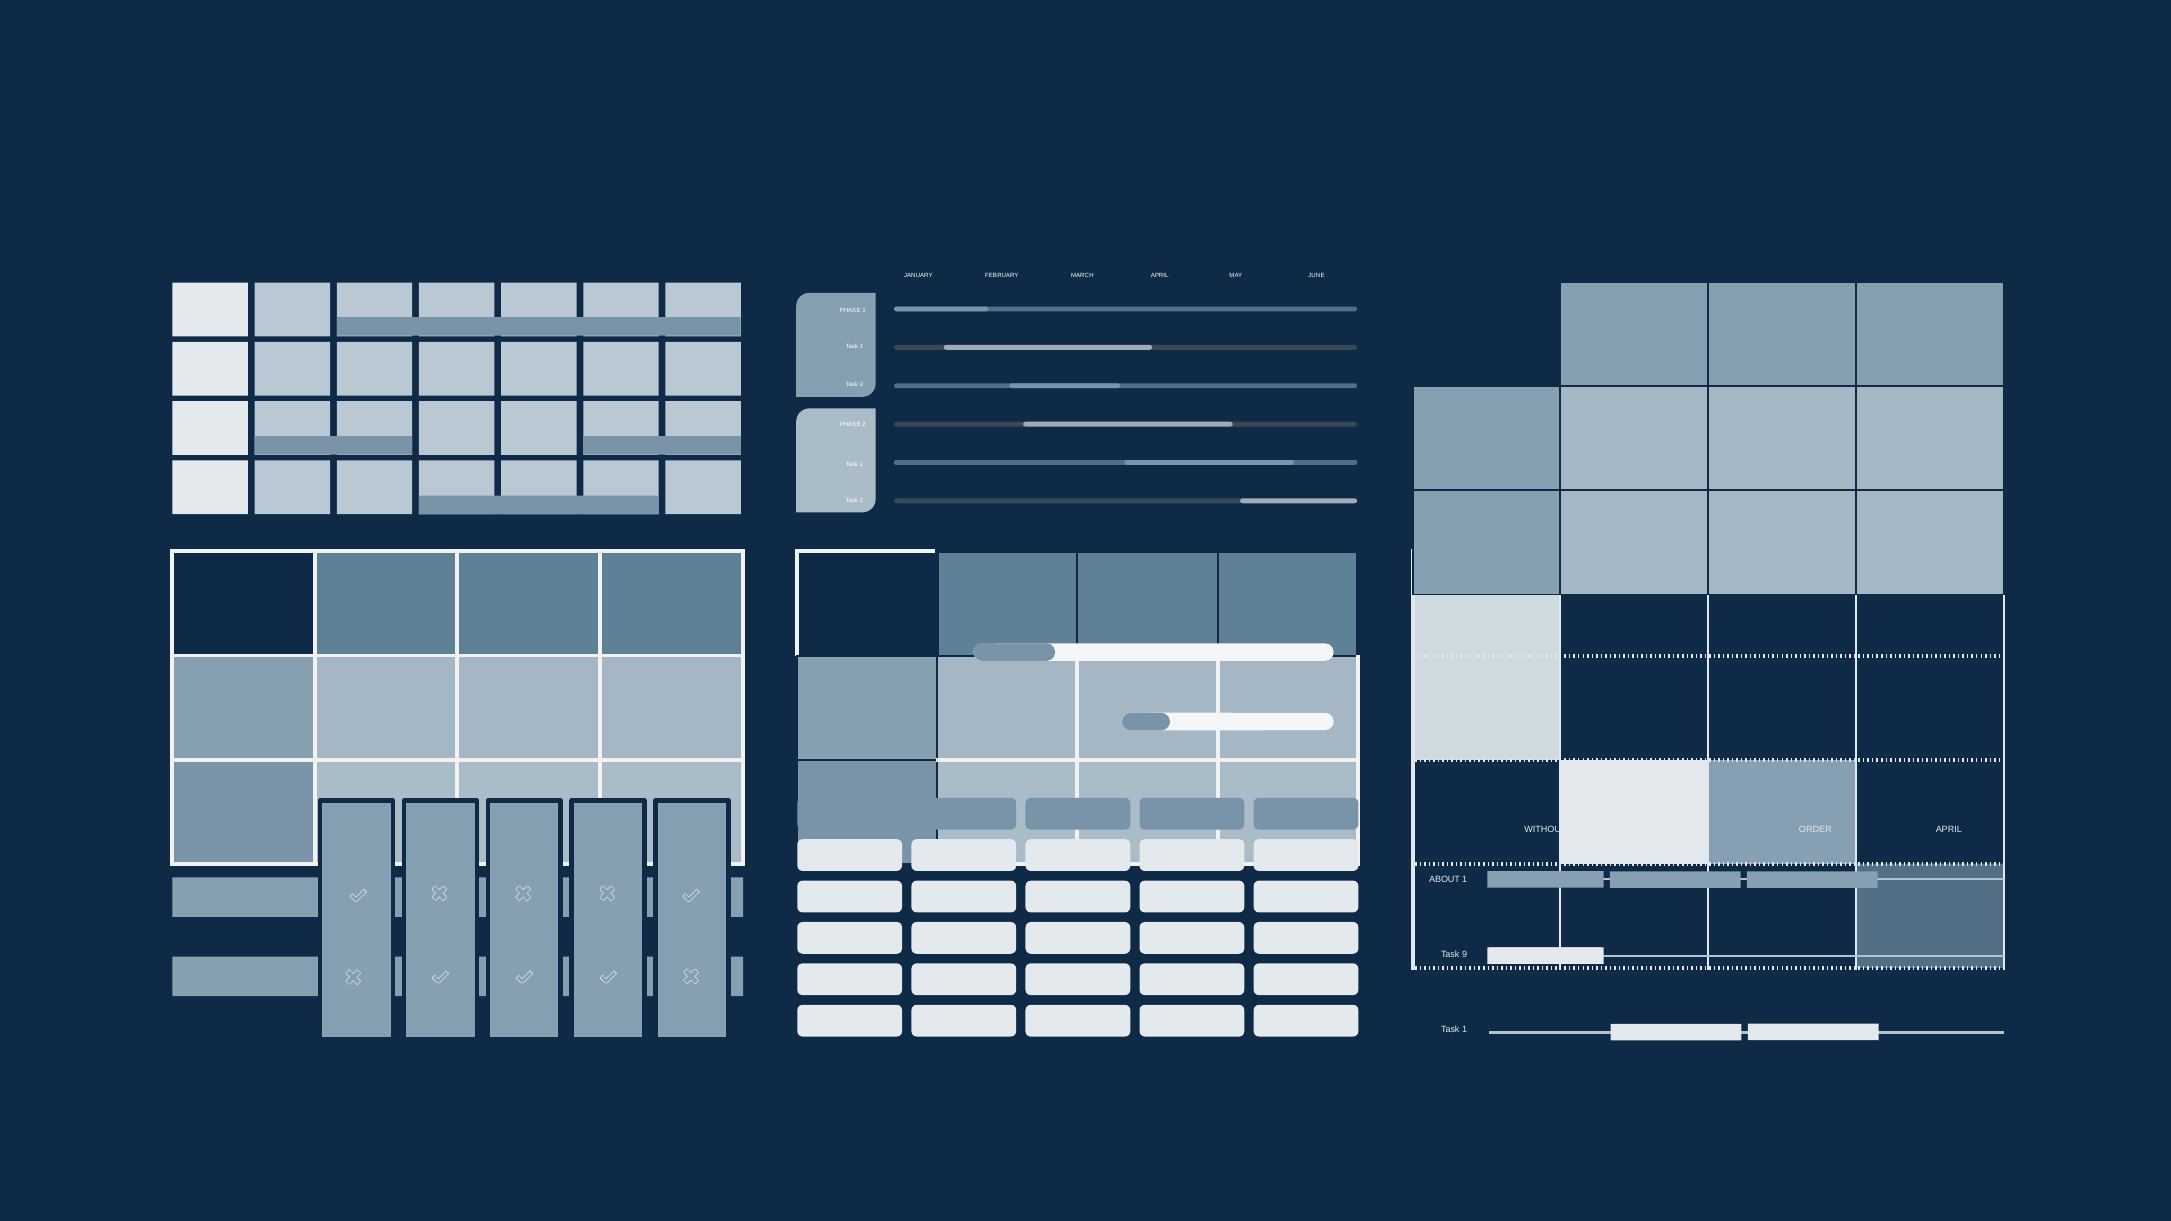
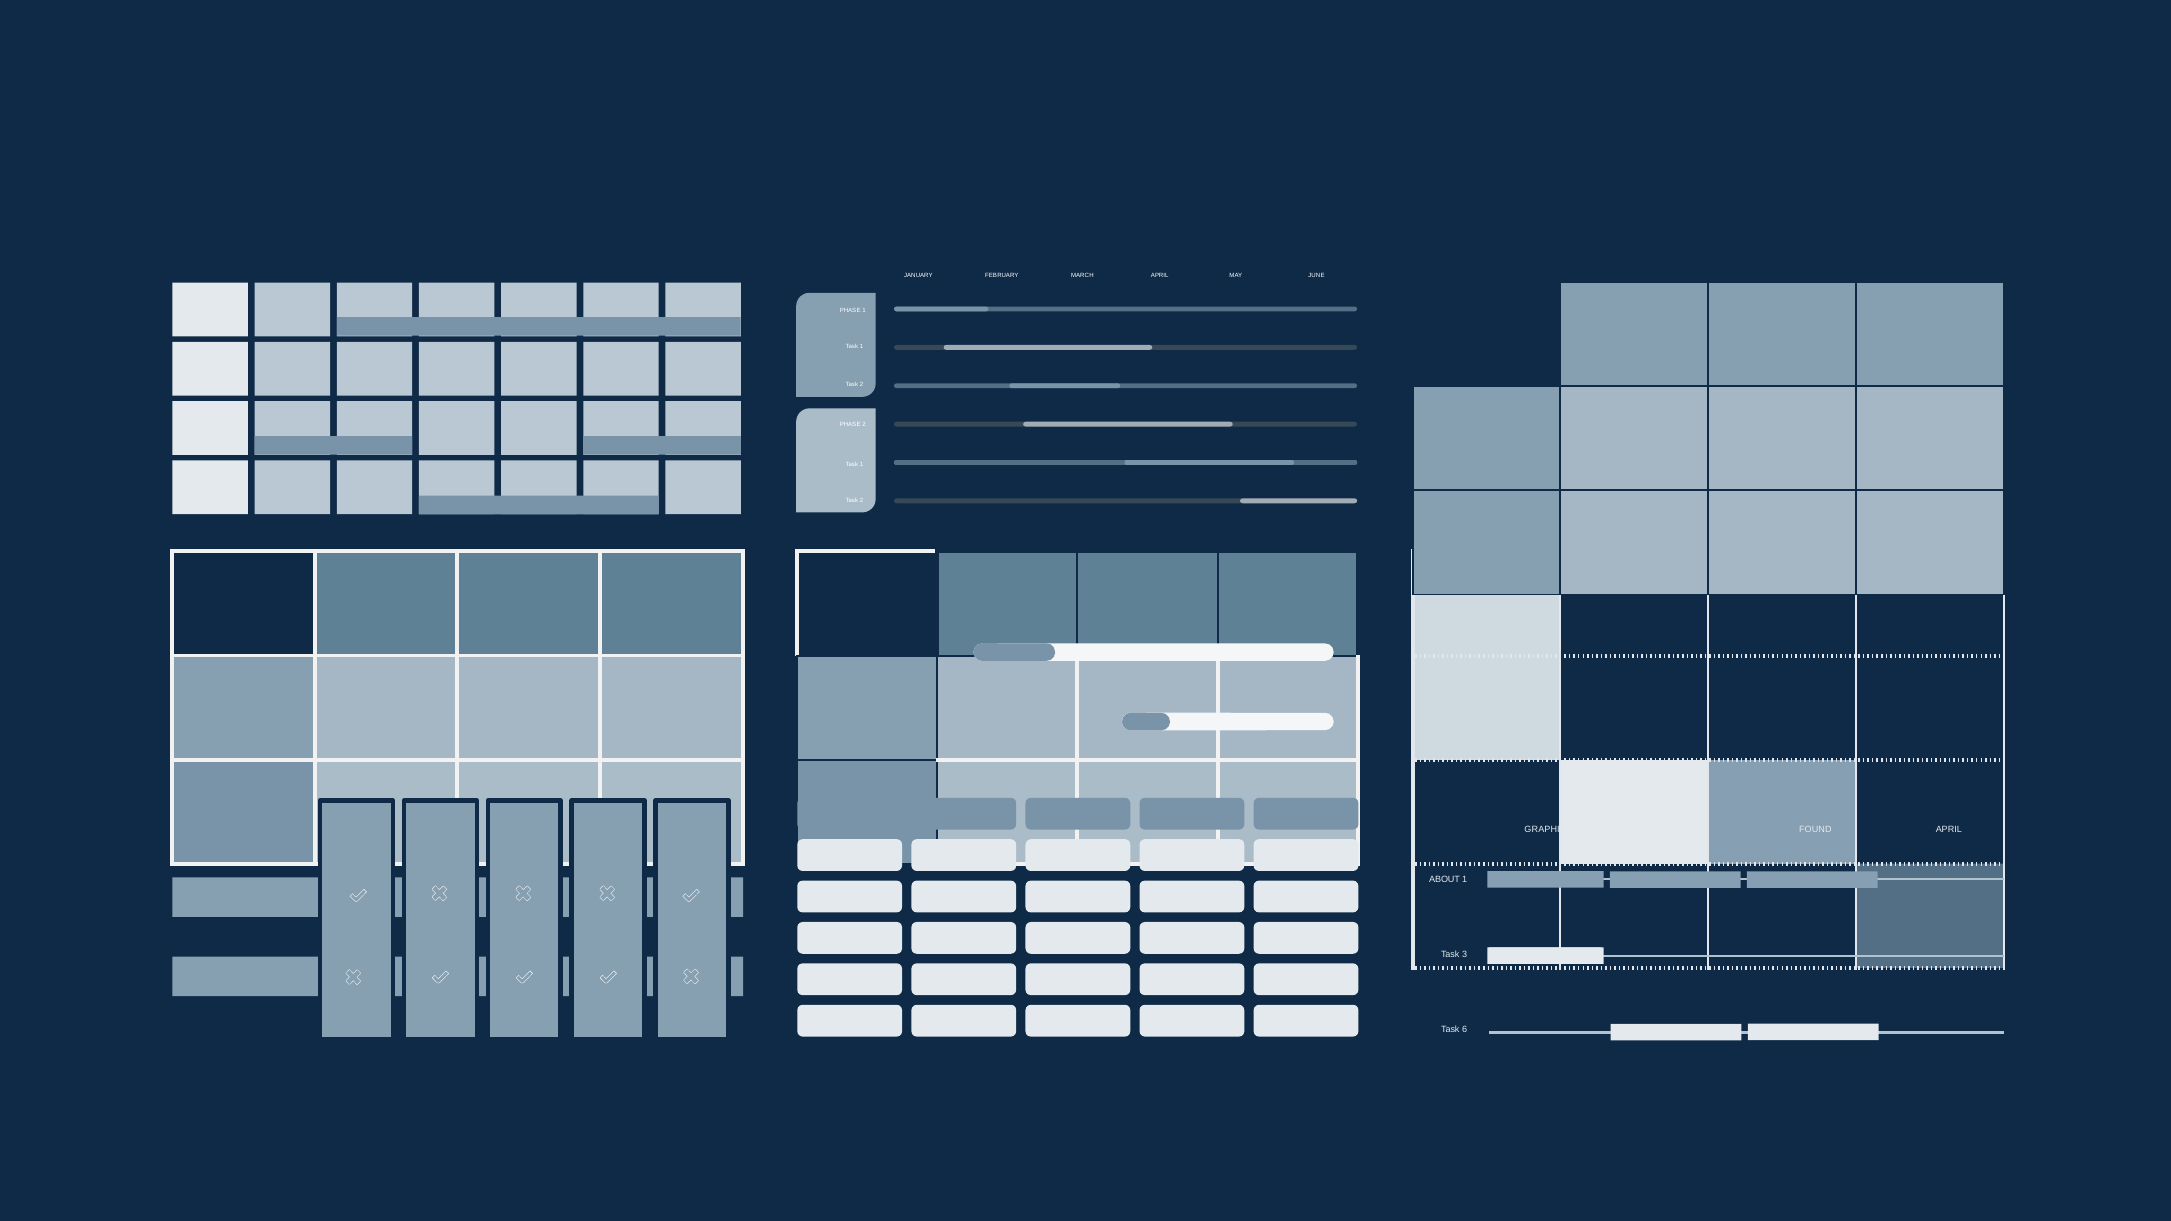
WITHOUT: WITHOUT -> GRAPHIC (1545, 830)
ORDER: ORDER -> FOUND (1815, 830)
9: 9 -> 3 (1465, 955)
1: 1 -> 6 (1465, 1030)
